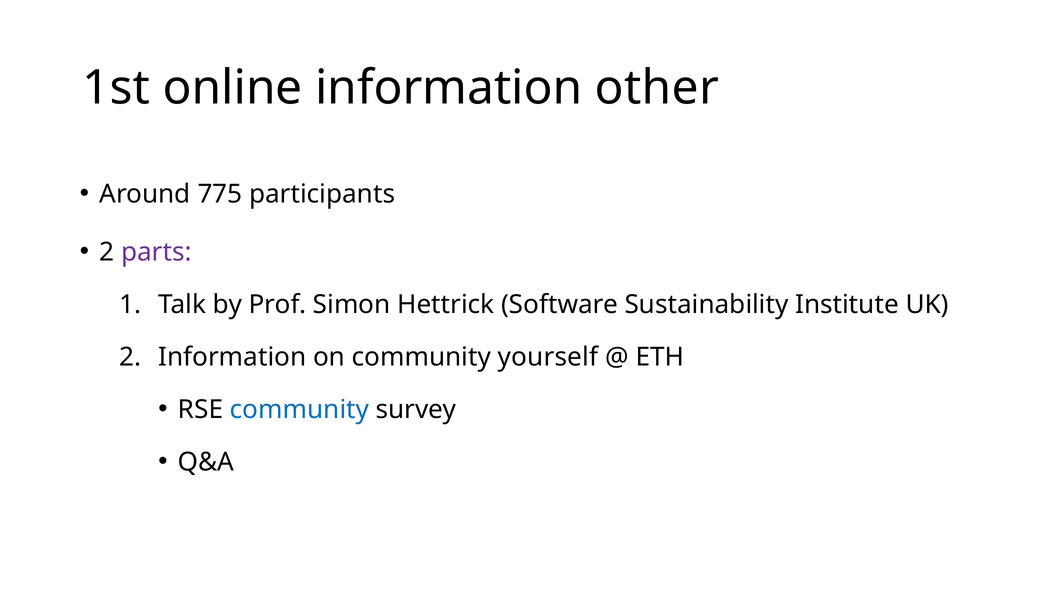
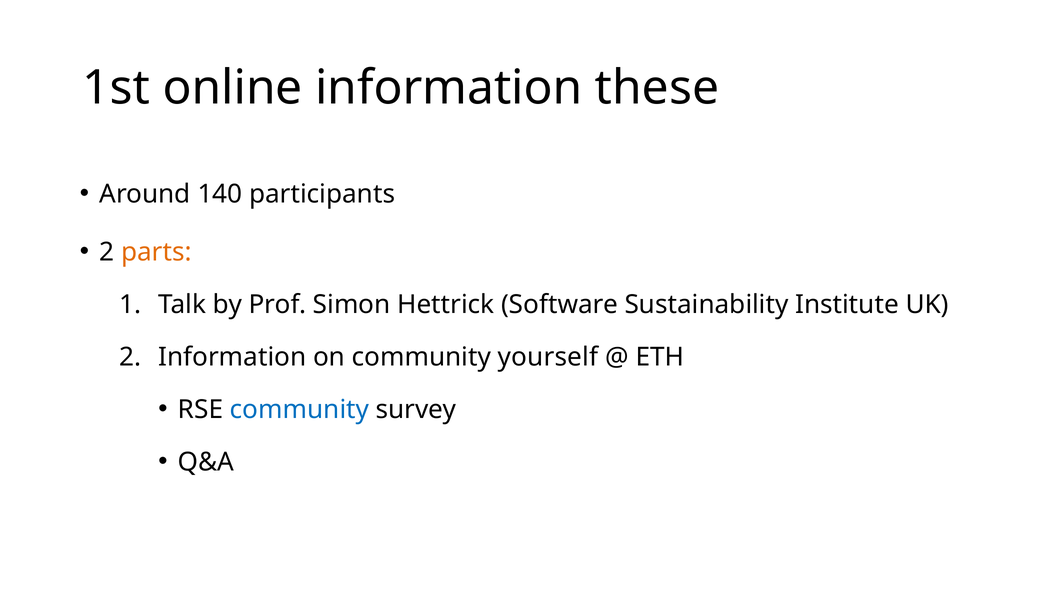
other: other -> these (657, 88)
775: 775 -> 140 (220, 194)
parts colour: purple -> orange (156, 252)
